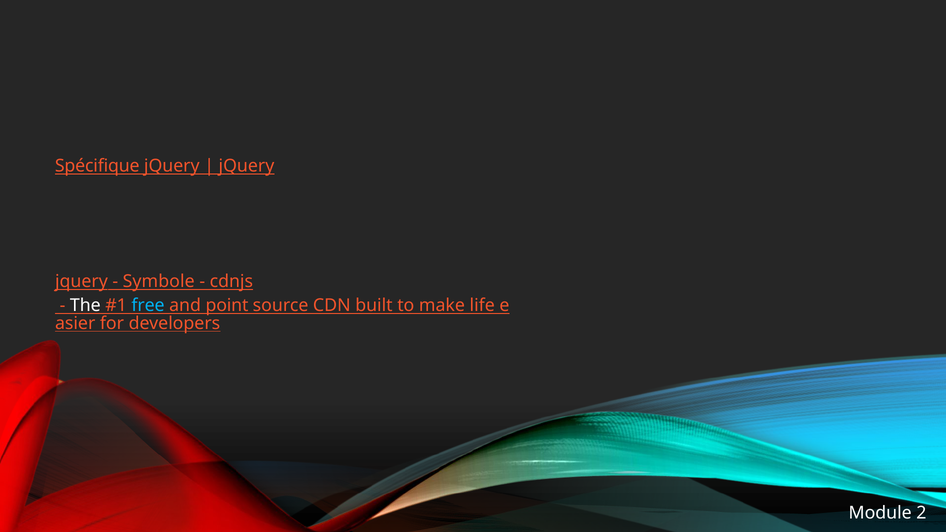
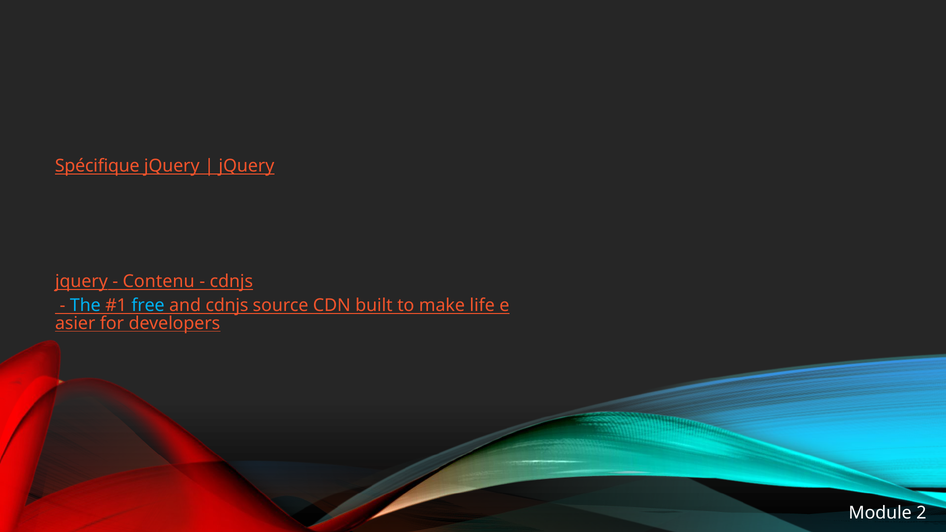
Symbole: Symbole -> Contenu (159, 281)
The colour: white -> light blue (85, 306)
and point: point -> cdnjs (227, 306)
